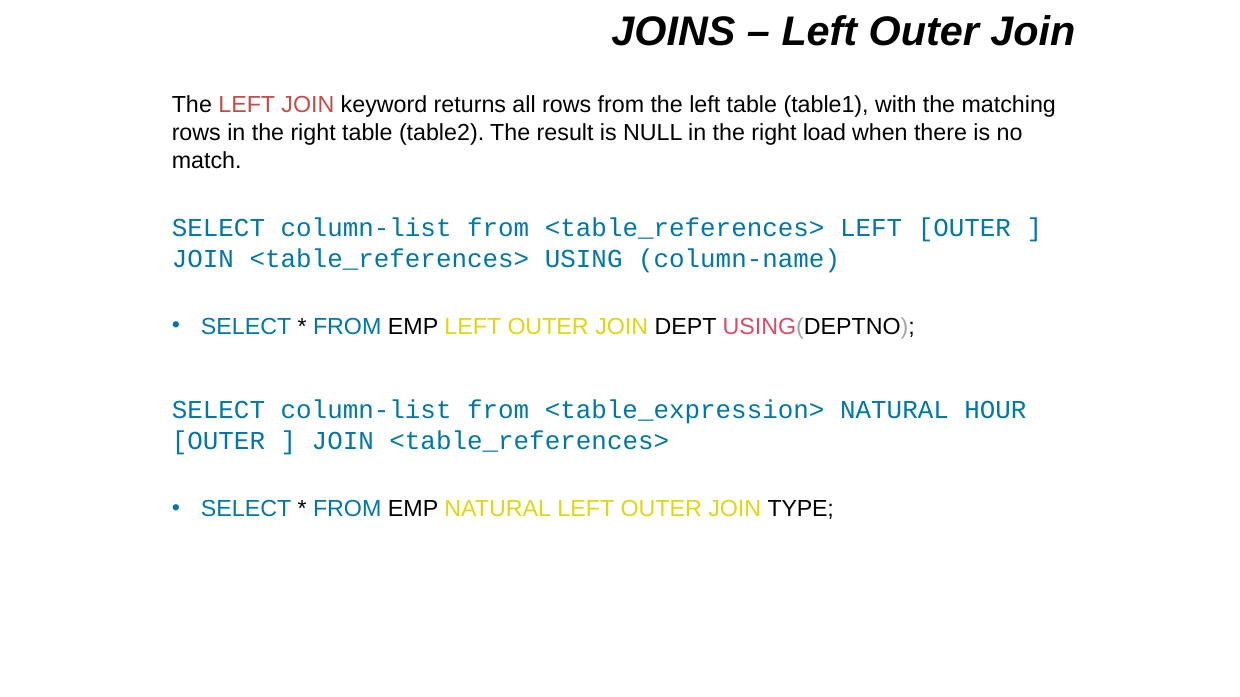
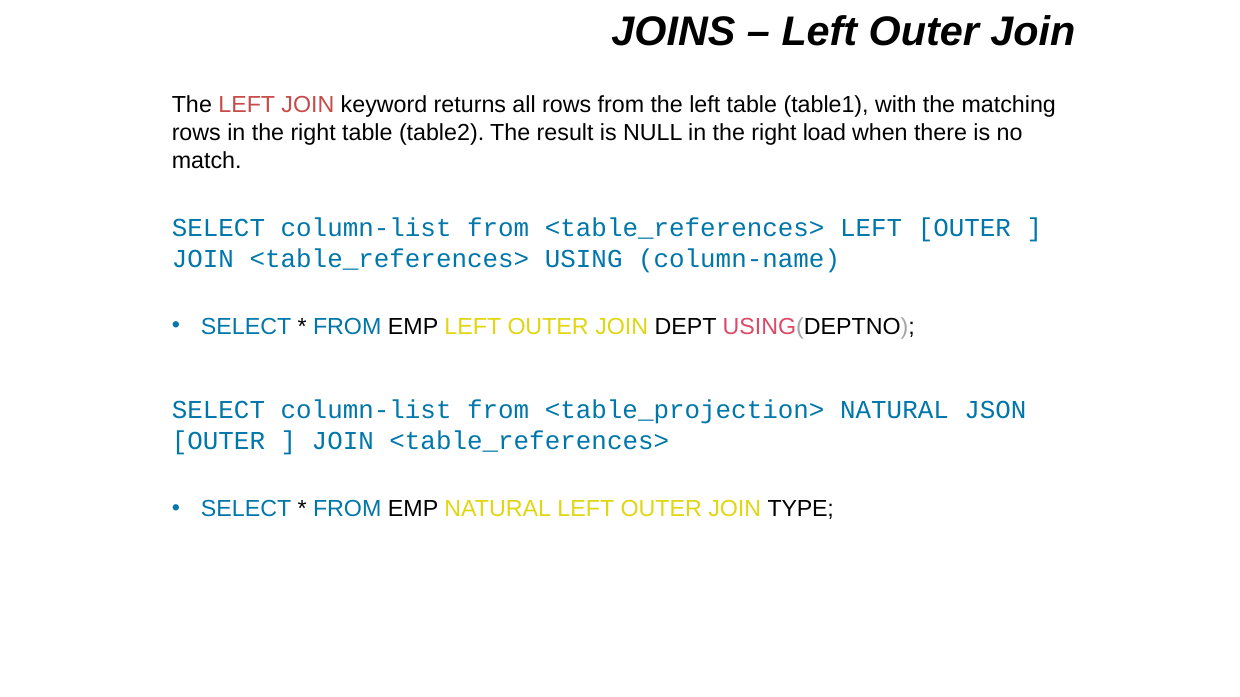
<table_expression>: <table_expression> -> <table_projection> (685, 411)
HOUR: HOUR -> JSON (995, 411)
